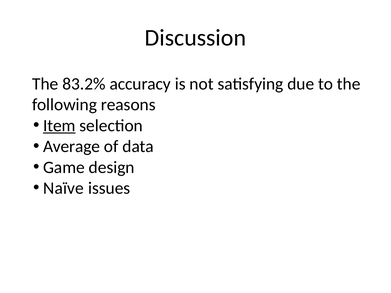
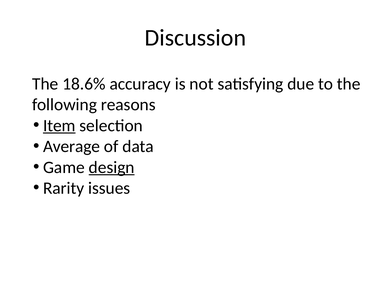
83.2%: 83.2% -> 18.6% (84, 84)
design underline: none -> present (112, 167)
Naïve: Naïve -> Rarity (64, 188)
